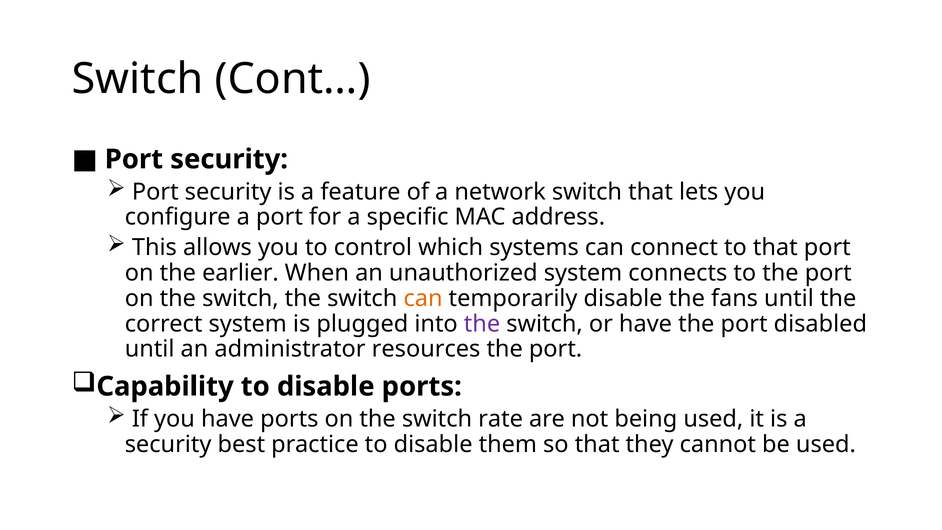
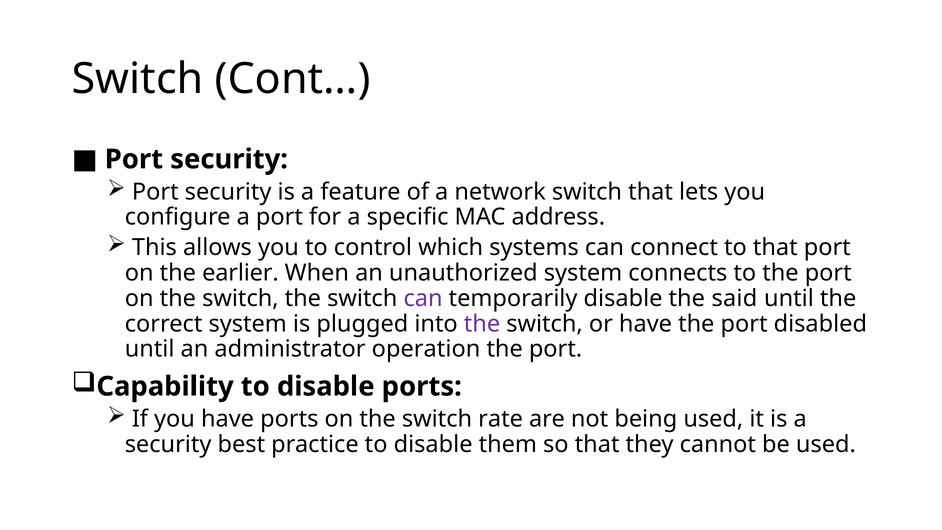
can colour: orange -> purple (423, 298)
fans: fans -> said (734, 298)
resources: resources -> operation (426, 349)
